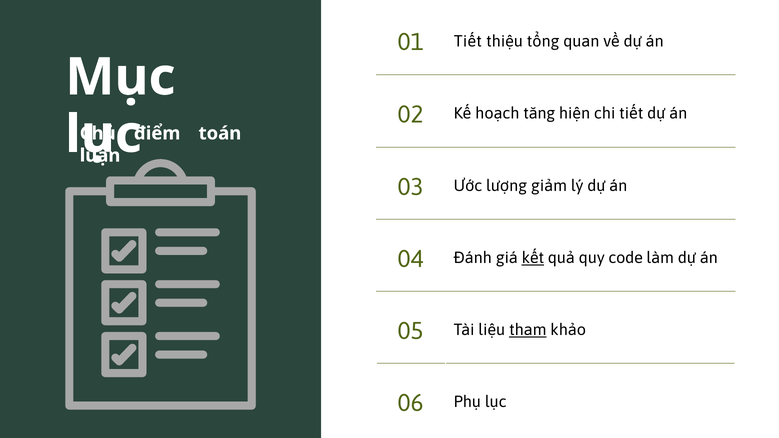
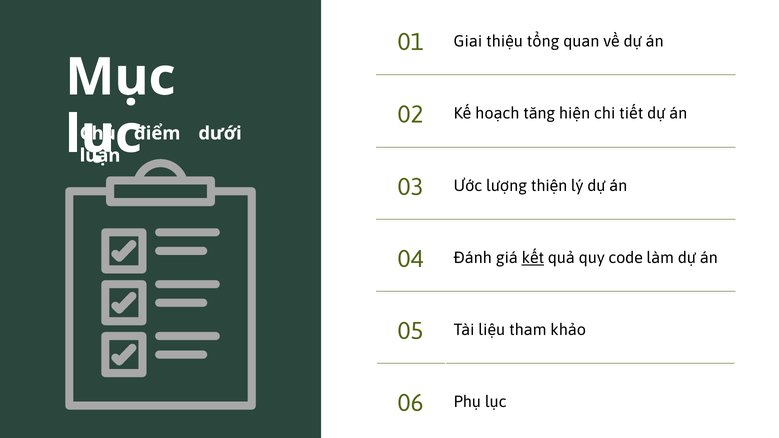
01 Tiết: Tiết -> Giai (468, 41)
toán: toán -> dưới (220, 133)
giảm: giảm -> thiện (549, 186)
tham underline: present -> none (528, 330)
